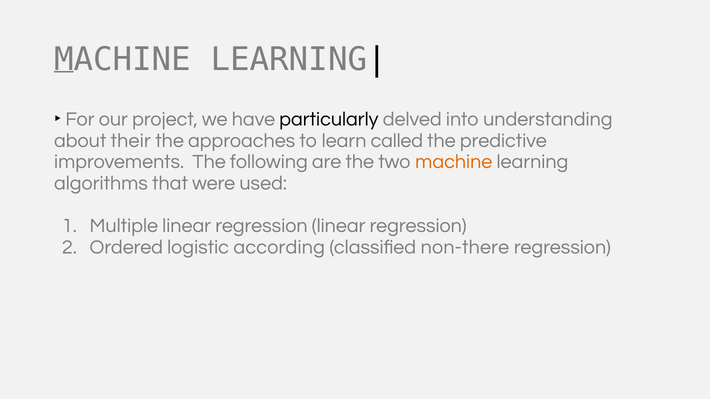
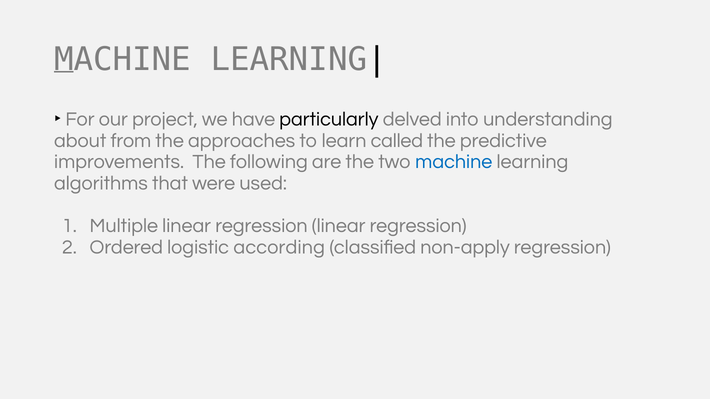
their: their -> from (131, 141)
machine colour: orange -> blue (454, 162)
non-there: non-there -> non-apply (465, 247)
